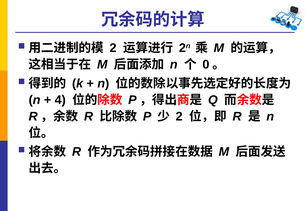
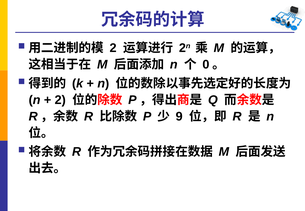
4: 4 -> 2 (60, 100)
2: 2 -> 9 (179, 117)
